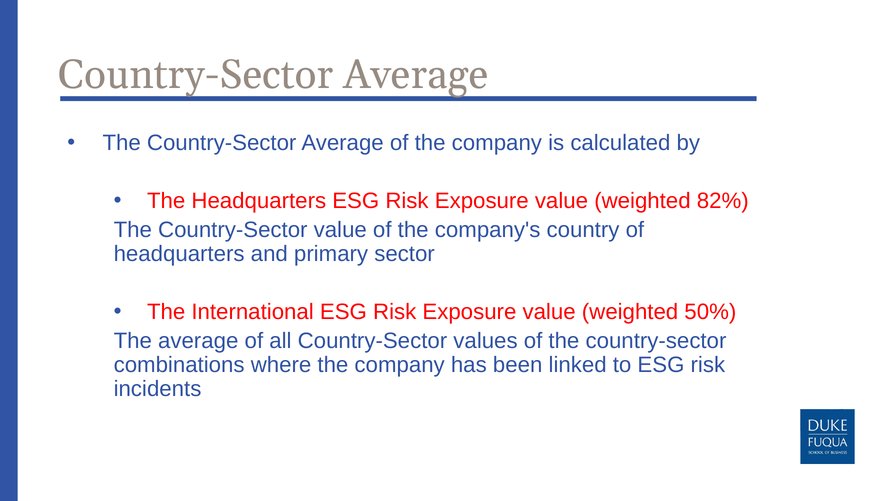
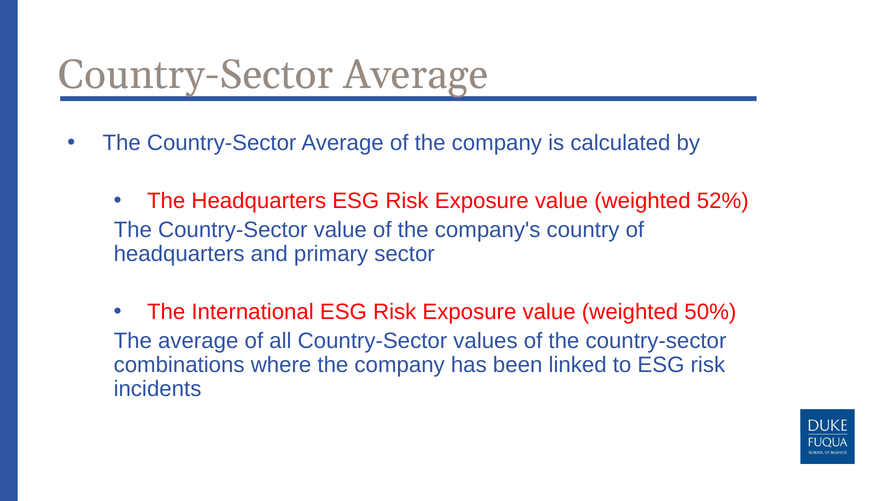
82%: 82% -> 52% (723, 201)
